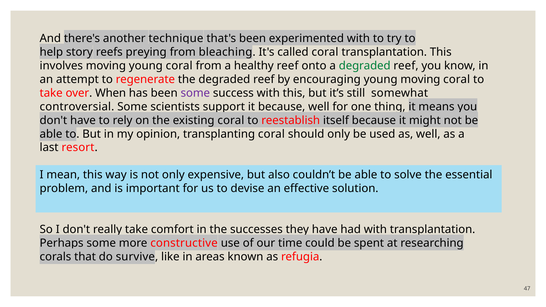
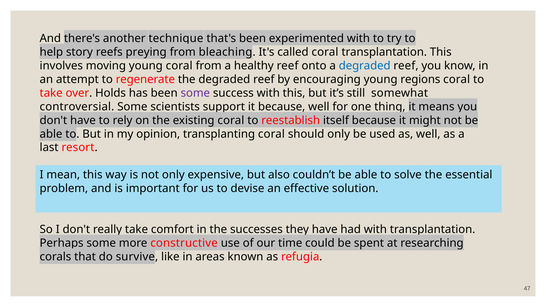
degraded colour: green -> blue (365, 66)
young moving: moving -> regions (420, 79)
When: When -> Holds (111, 93)
